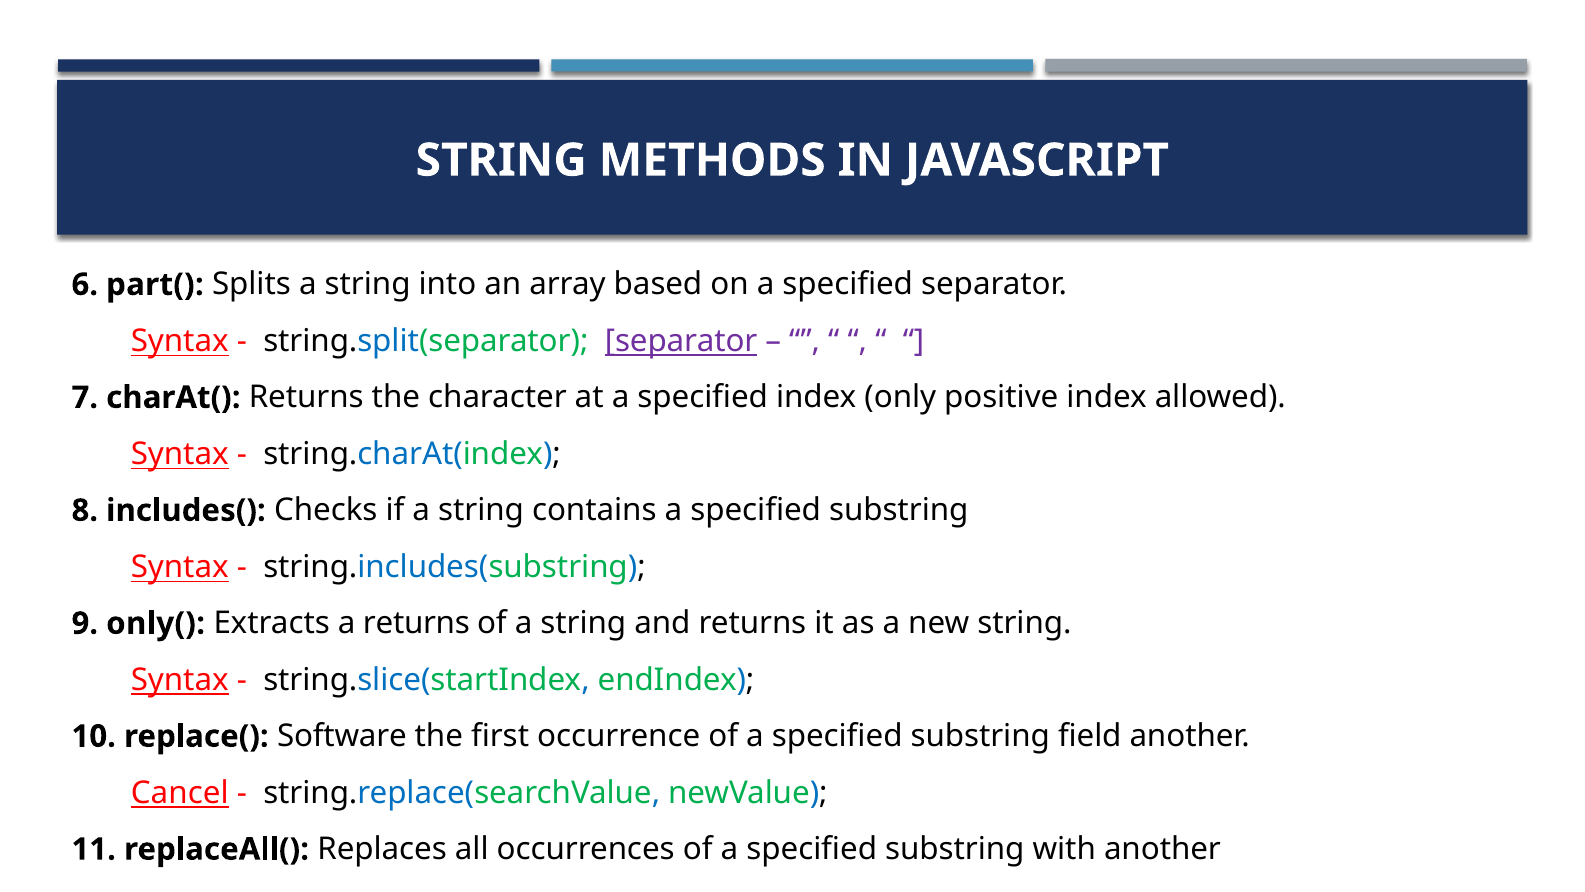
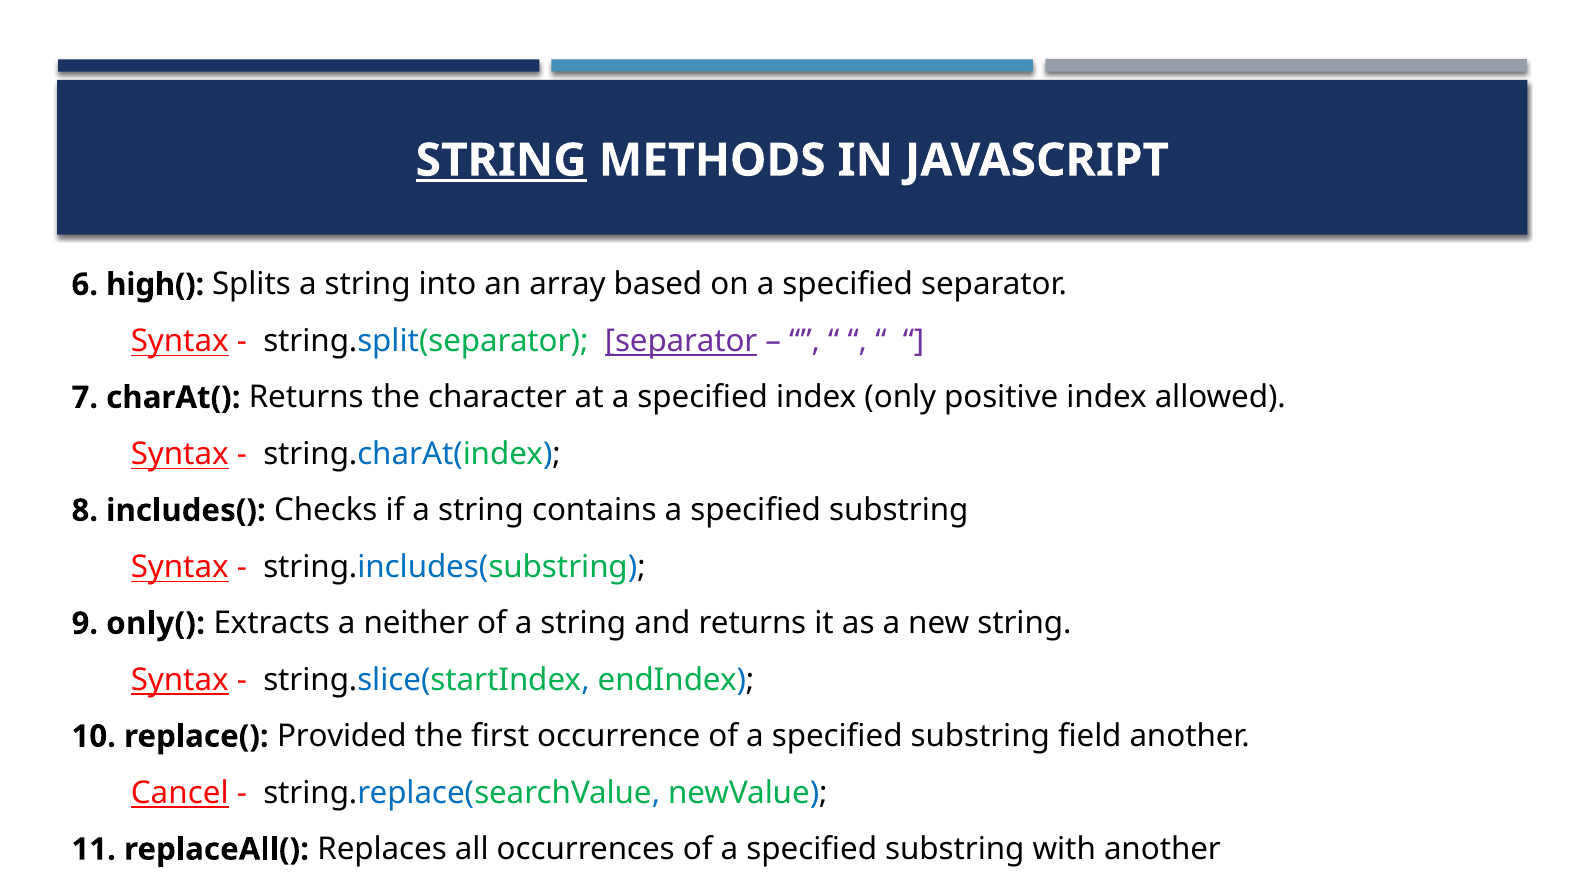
STRING underline: none -> present (501, 160)
part(: part( -> high( (155, 284)
a returns: returns -> neither (416, 623)
Software: Software -> Provided (342, 736)
